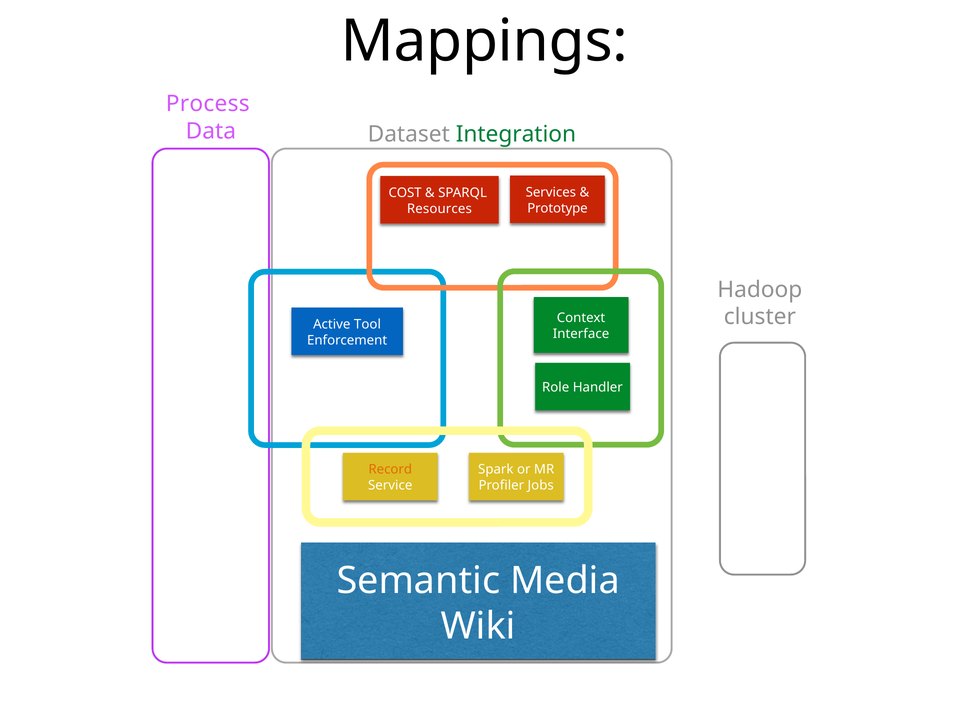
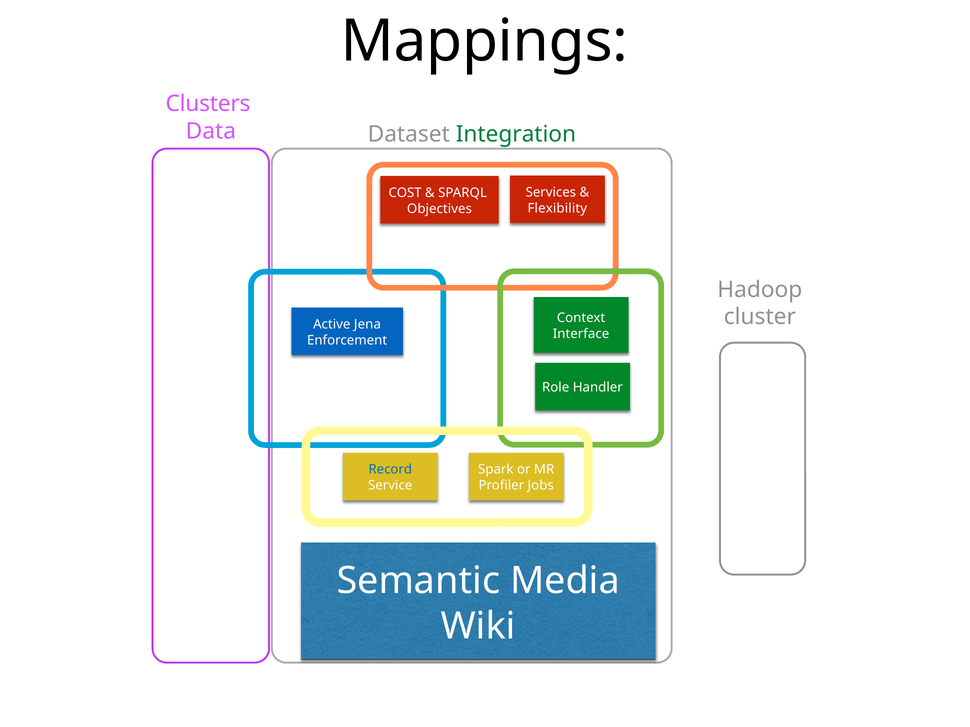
Process: Process -> Clusters (208, 104)
Prototype: Prototype -> Flexibility (557, 208)
Resources: Resources -> Objectives (439, 209)
Active Tool: Tool -> Jena (367, 324)
Record colour: orange -> blue (390, 470)
